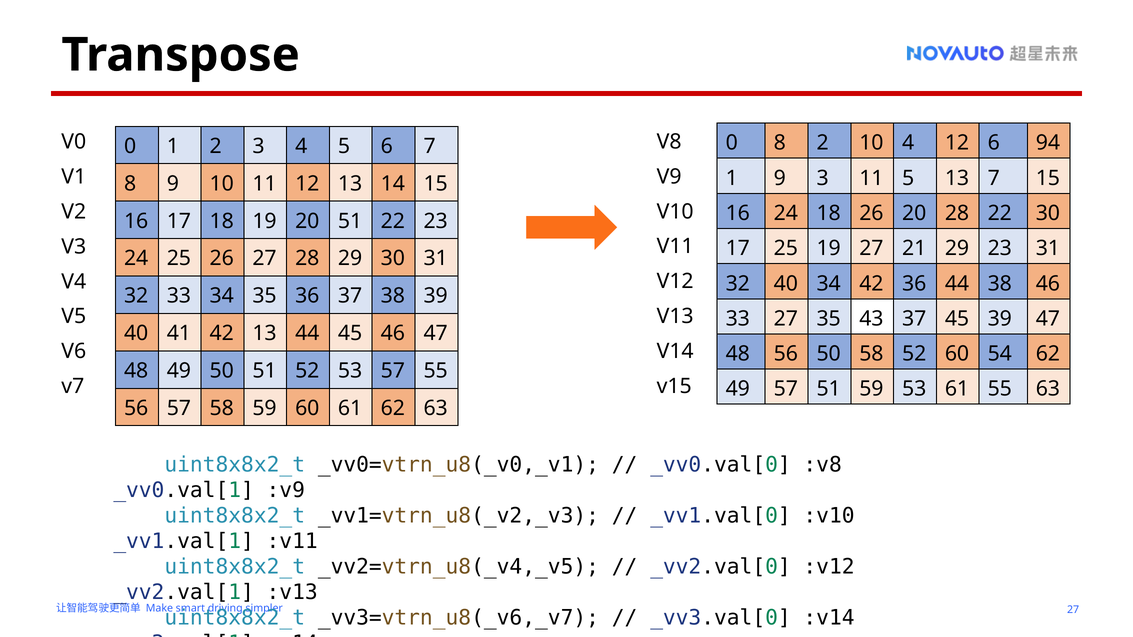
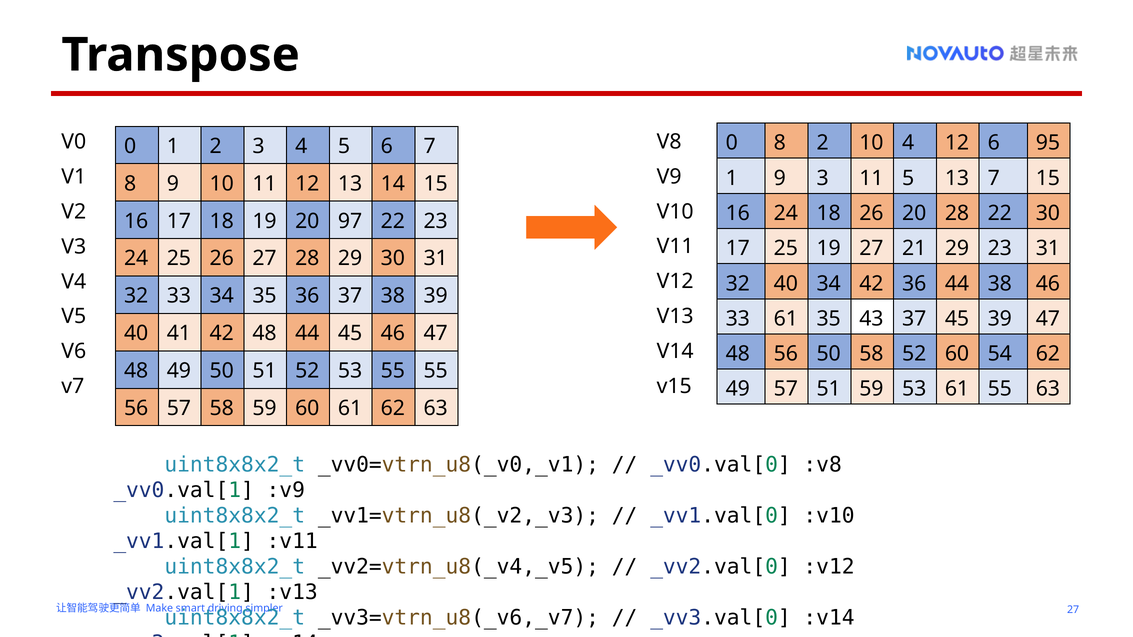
94: 94 -> 95 (1048, 143)
20 51: 51 -> 97 (350, 221)
33 27: 27 -> 61 (786, 319)
42 13: 13 -> 48 (265, 333)
53 57: 57 -> 55 (393, 371)
